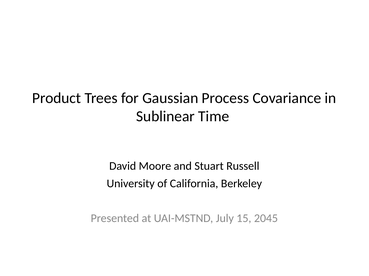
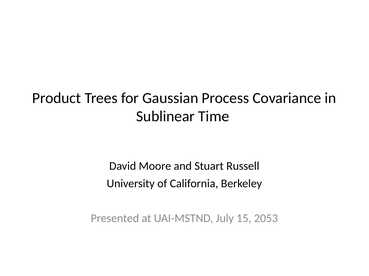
2045: 2045 -> 2053 (266, 219)
